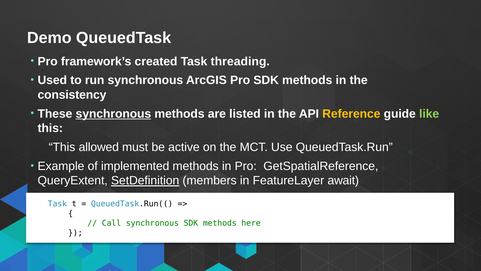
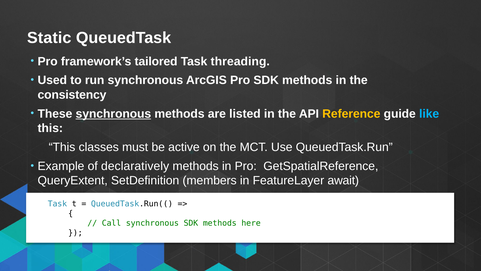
Demo: Demo -> Static (49, 38)
created: created -> tailored (156, 61)
like colour: light green -> light blue (429, 114)
allowed: allowed -> classes (99, 147)
implemented: implemented -> declaratively (135, 166)
SetDefinition underline: present -> none (145, 180)
